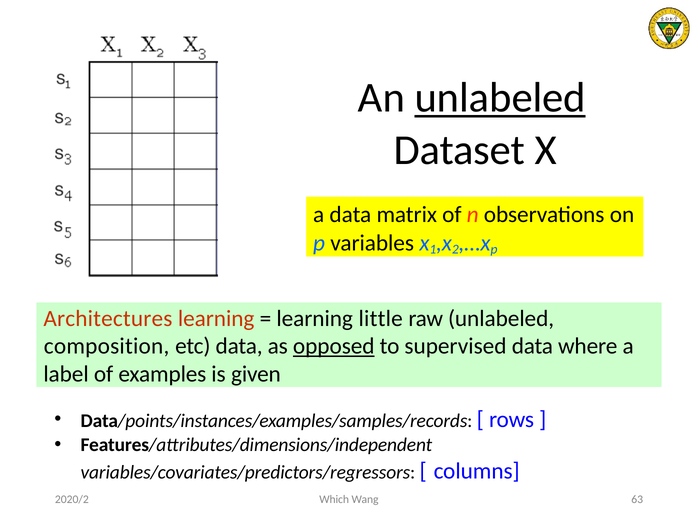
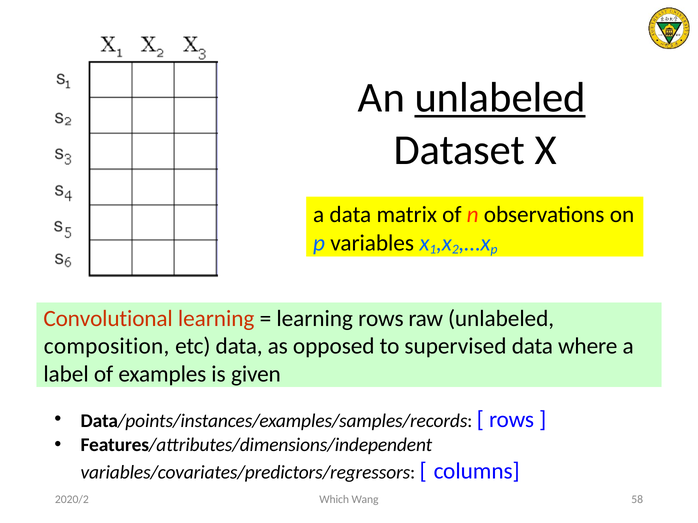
Architectures: Architectures -> Convolutional (108, 319)
learning little: little -> rows (381, 319)
opposed underline: present -> none (334, 347)
63: 63 -> 58 (637, 500)
